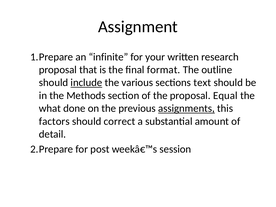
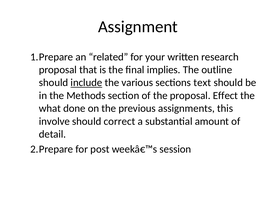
infinite: infinite -> related (108, 57)
format: format -> implies (164, 70)
Equal: Equal -> Effect (225, 96)
assignments underline: present -> none (186, 108)
factors: factors -> involve (54, 121)
